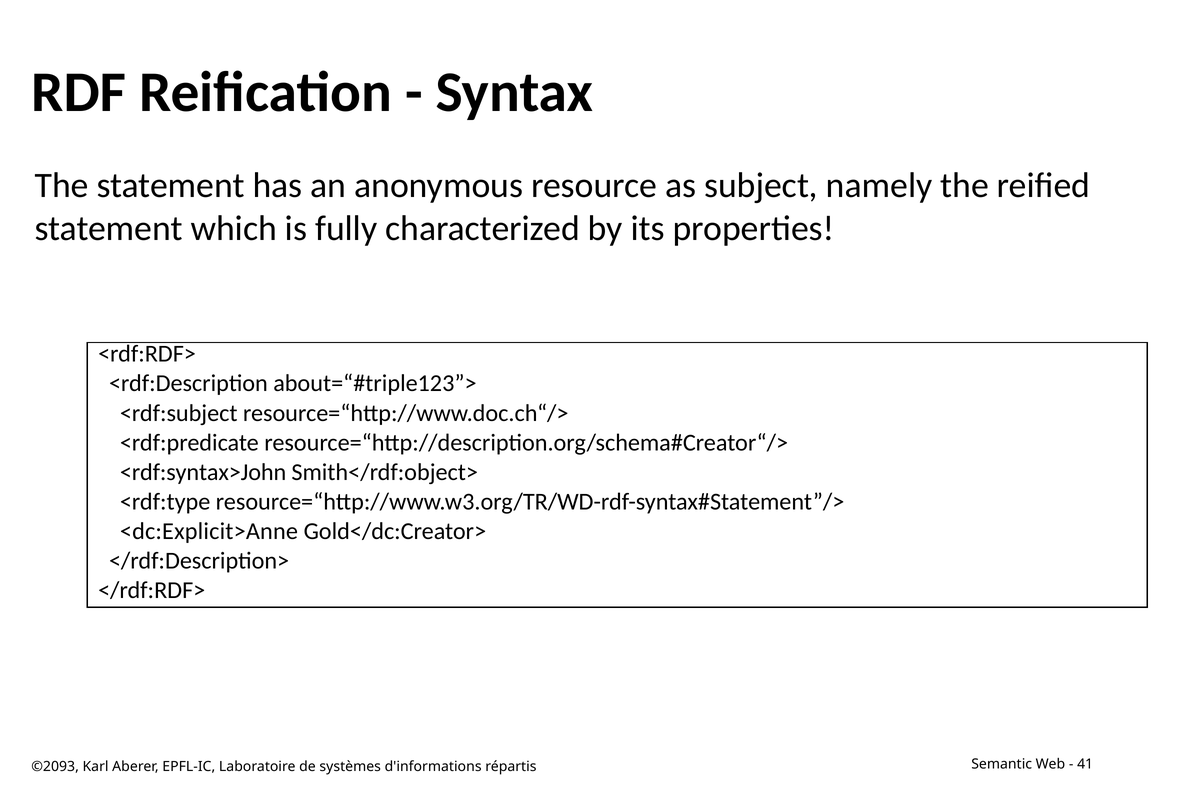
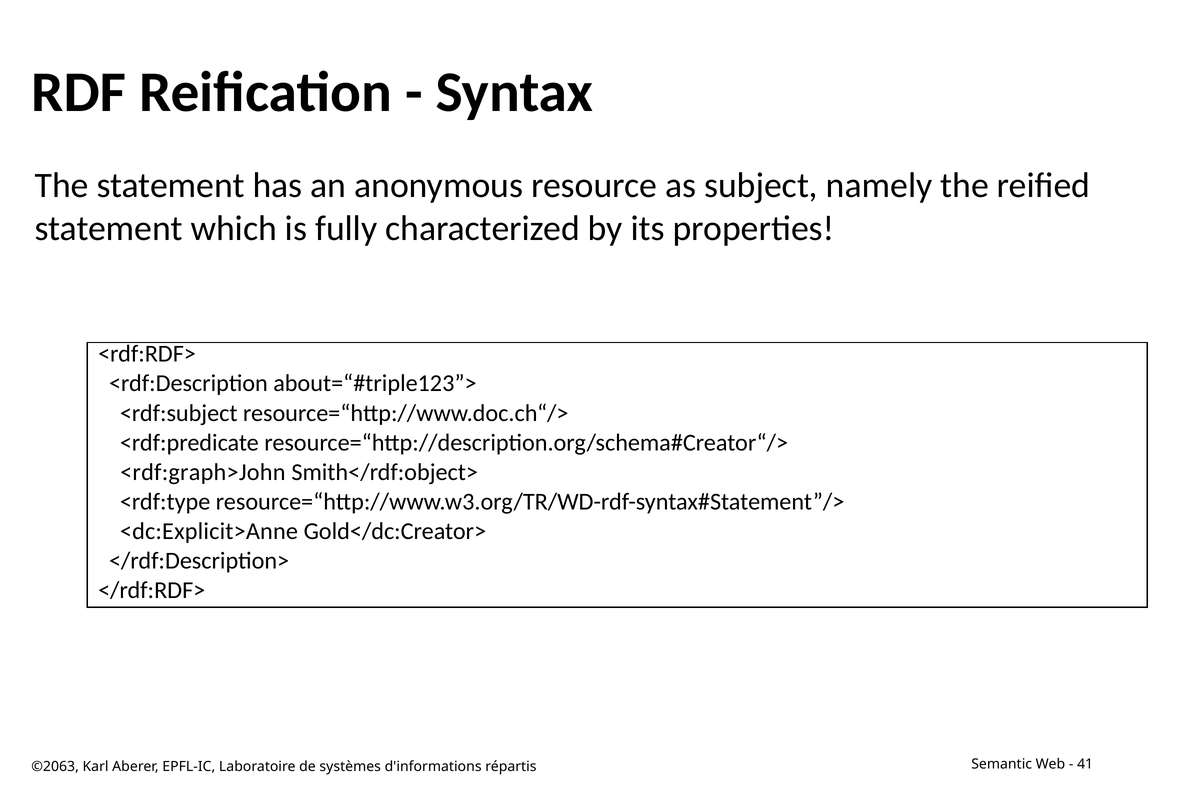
<rdf:syntax>John: <rdf:syntax>John -> <rdf:graph>John (203, 472)
©2093: ©2093 -> ©2063 (55, 767)
